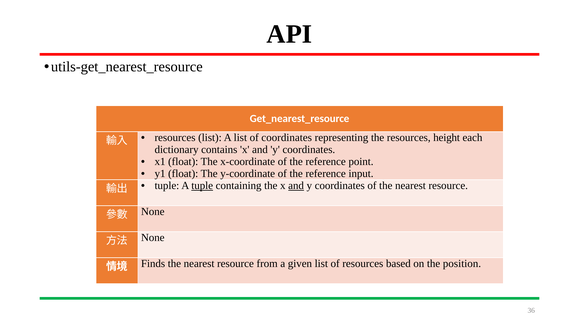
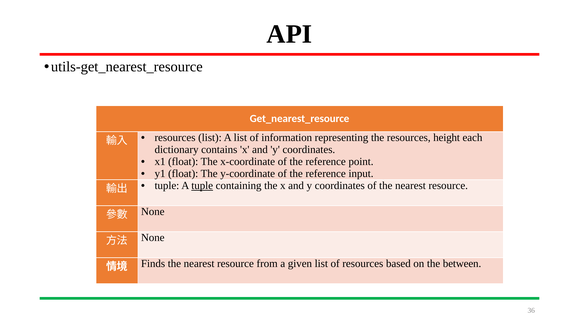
of coordinates: coordinates -> information (287, 138)
and underline: present -> none (296, 186)
position: position -> between (462, 264)
